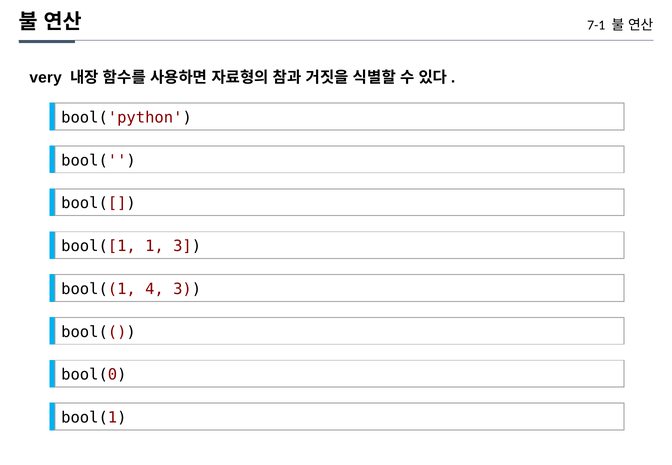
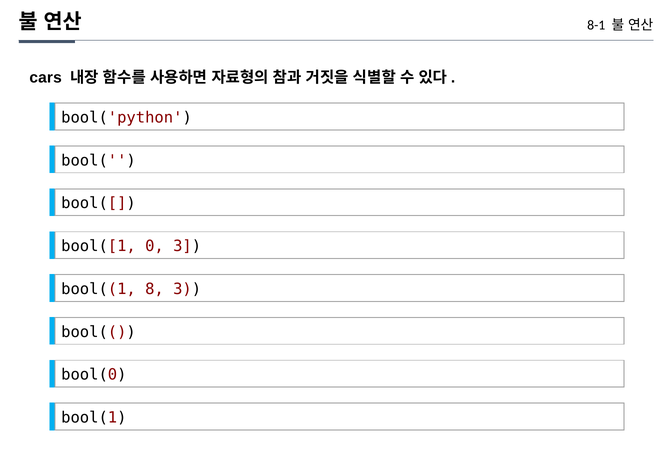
7-1: 7-1 -> 8-1 (596, 25)
very: very -> cars (46, 78)
1: 1 -> 0 (154, 246)
4: 4 -> 8 (154, 289)
